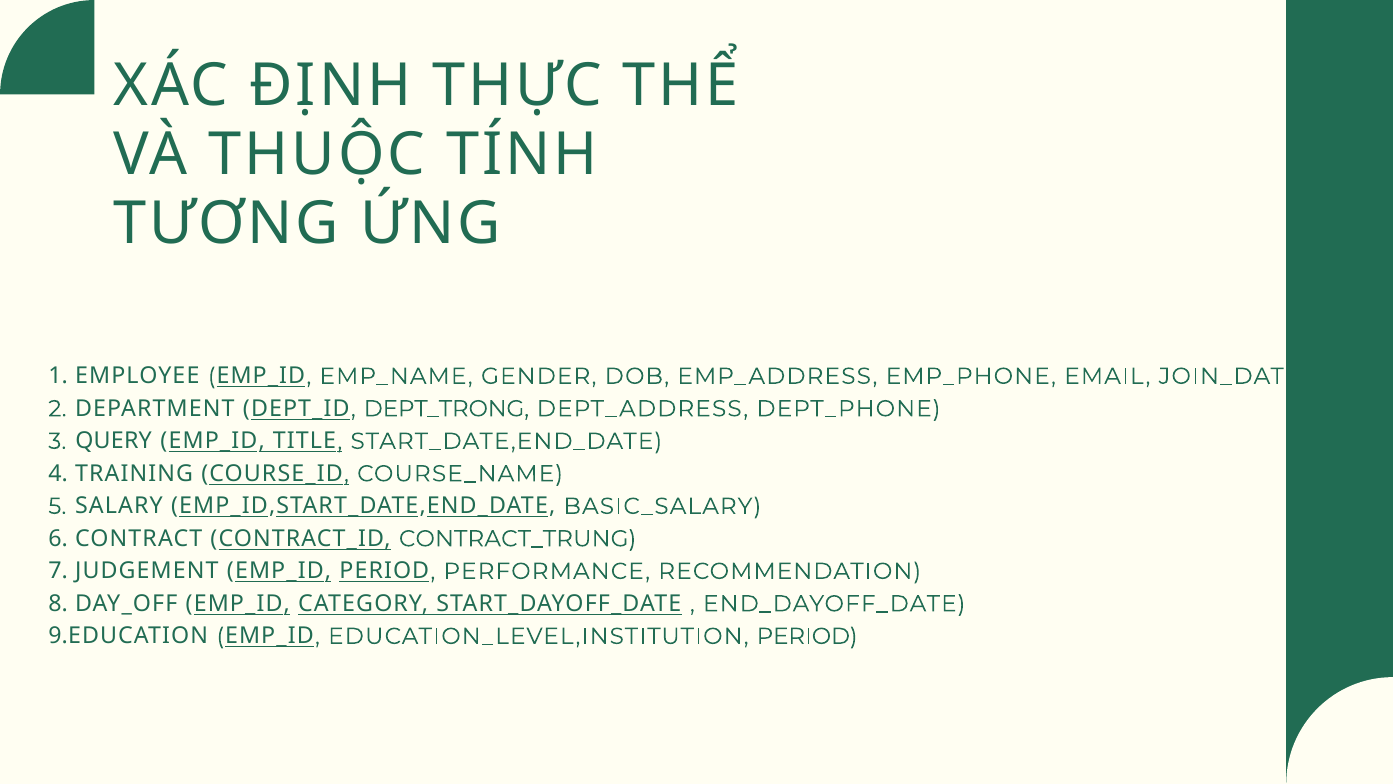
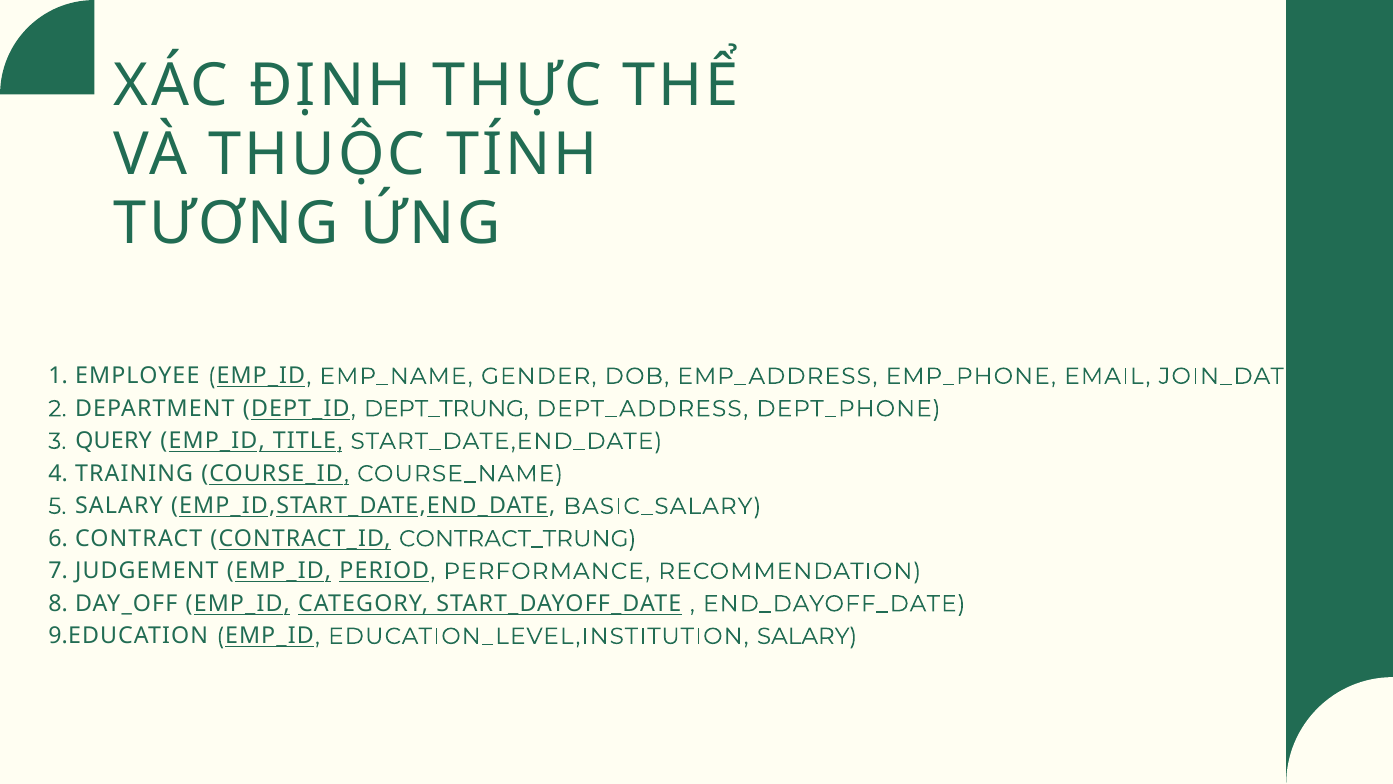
DEPT_TRONG: DEPT_TRONG -> DEPT_TRUNG (446, 408)
EDUCATION_LEVEL,INSTITUTION PERIOD: PERIOD -> SALARY (807, 636)
